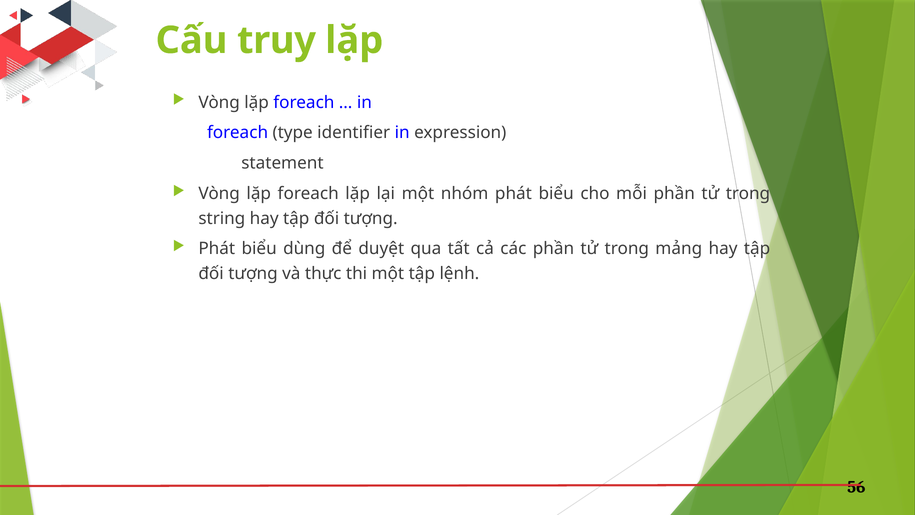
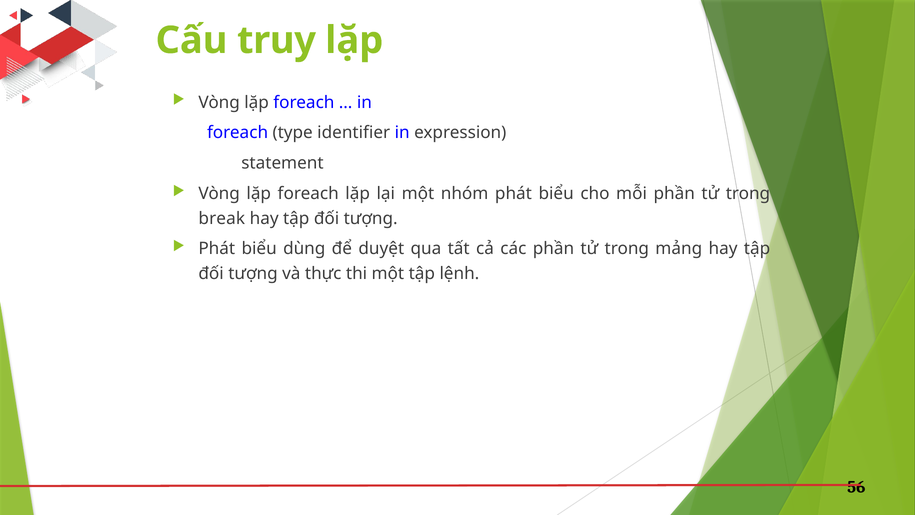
string: string -> break (222, 218)
